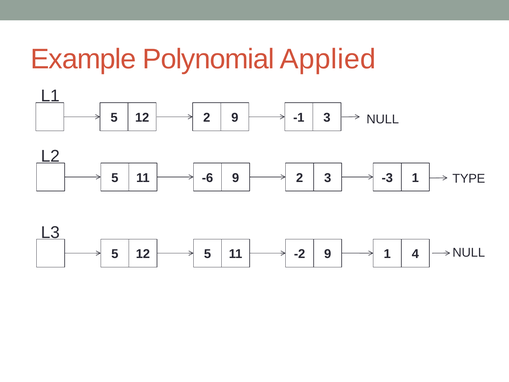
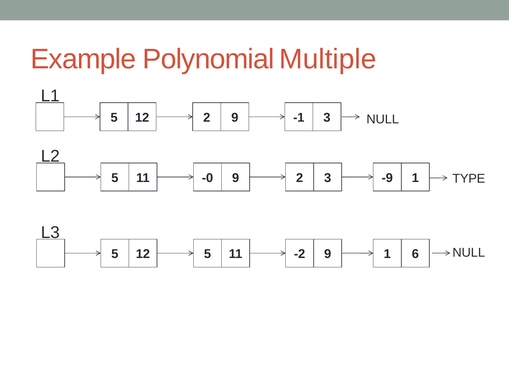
Applied: Applied -> Multiple (328, 59)
-6: -6 -> -0 (207, 178)
-3: -3 -> -9 (387, 178)
4: 4 -> 6 (415, 254)
